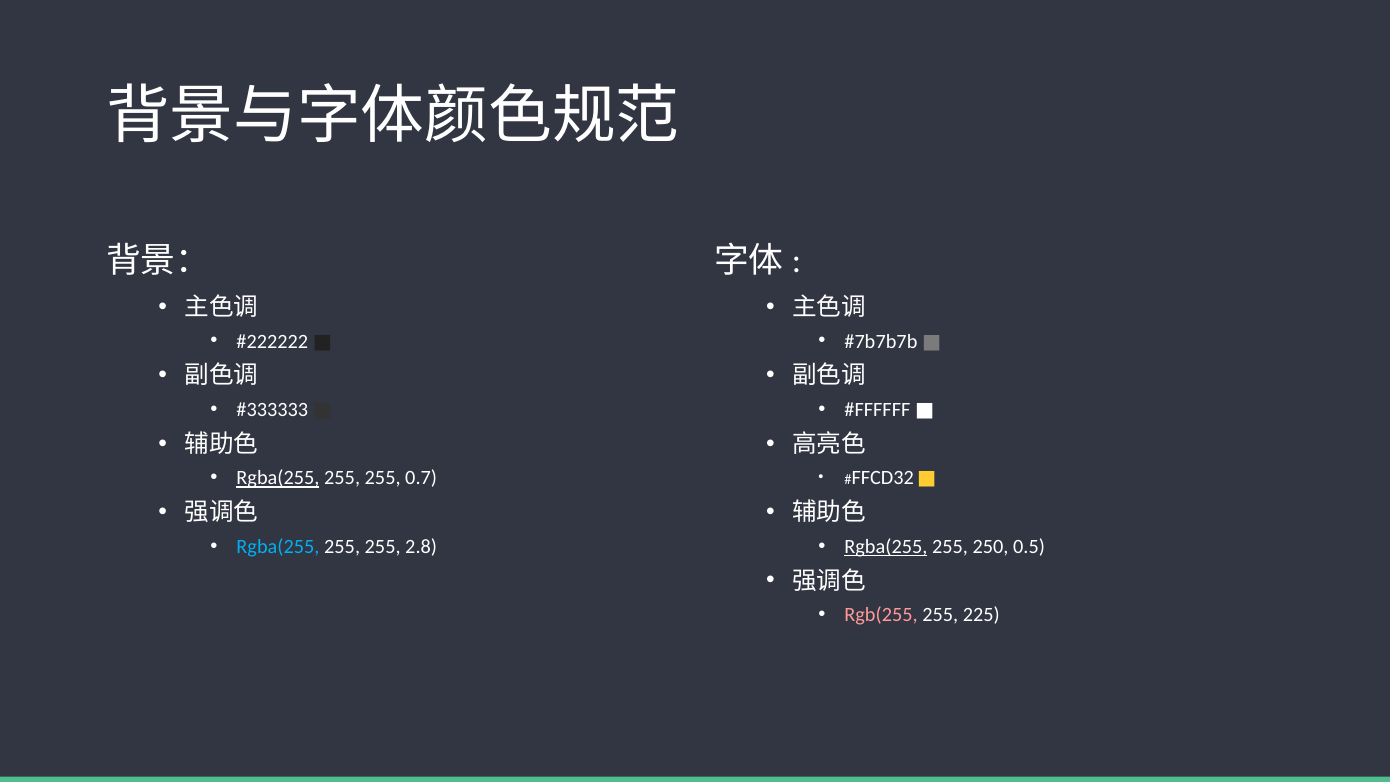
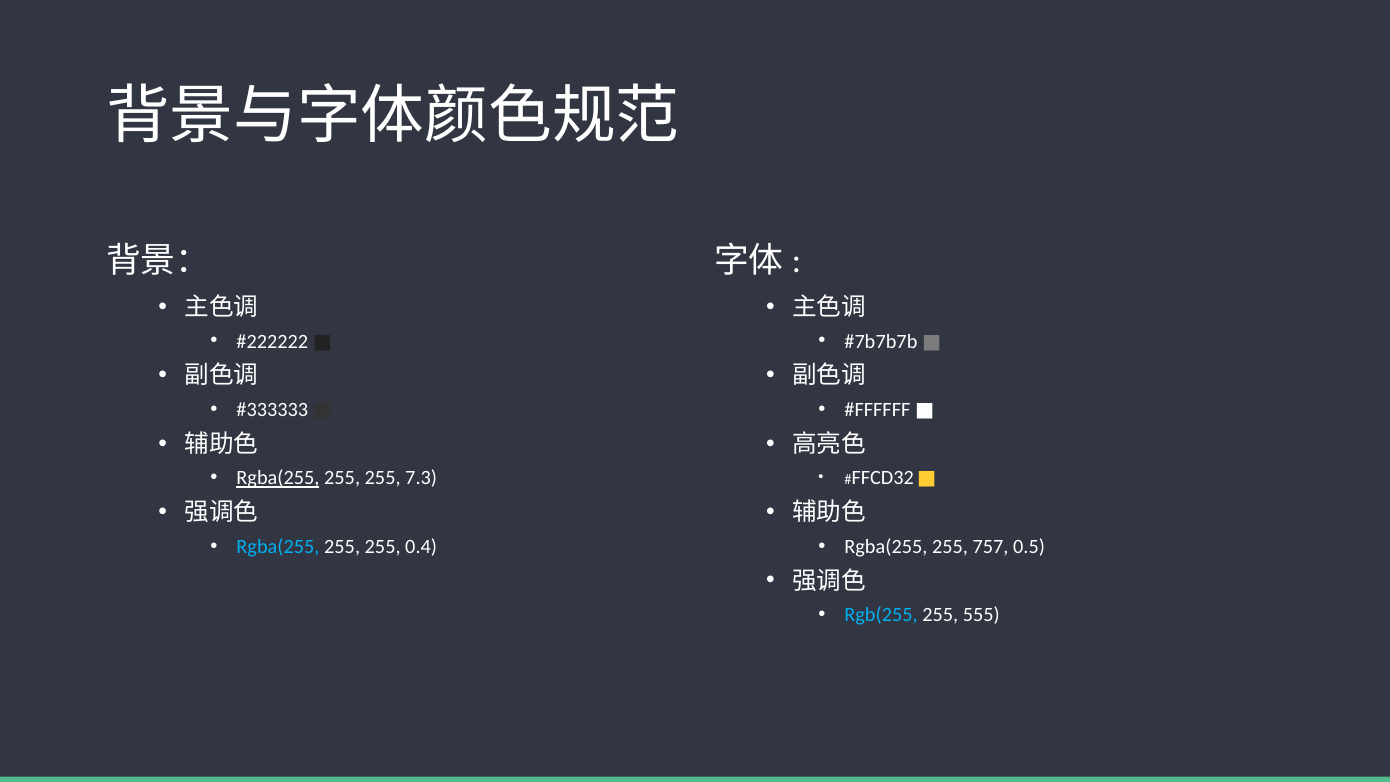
0.7: 0.7 -> 7.3 (421, 478)
2.8: 2.8 -> 0.4 (421, 547)
Rgba(255 underline: present -> none (886, 547)
250: 250 -> 757 (991, 547)
Rgb(255 colour: pink -> light blue (881, 615)
225: 225 -> 555 (981, 615)
